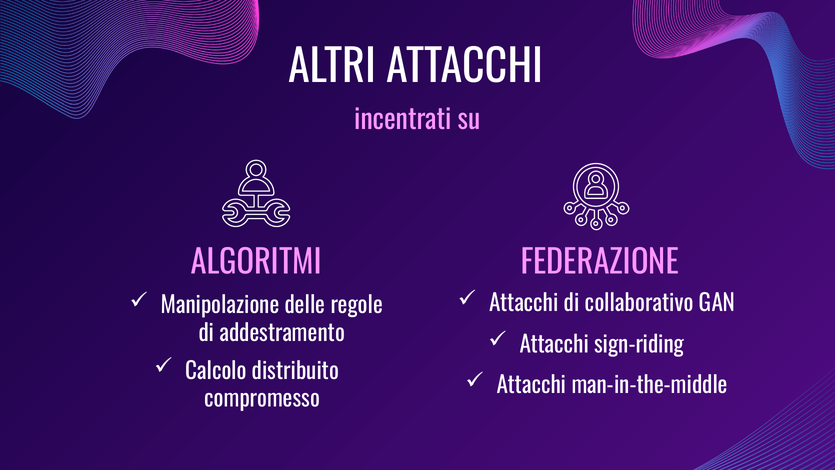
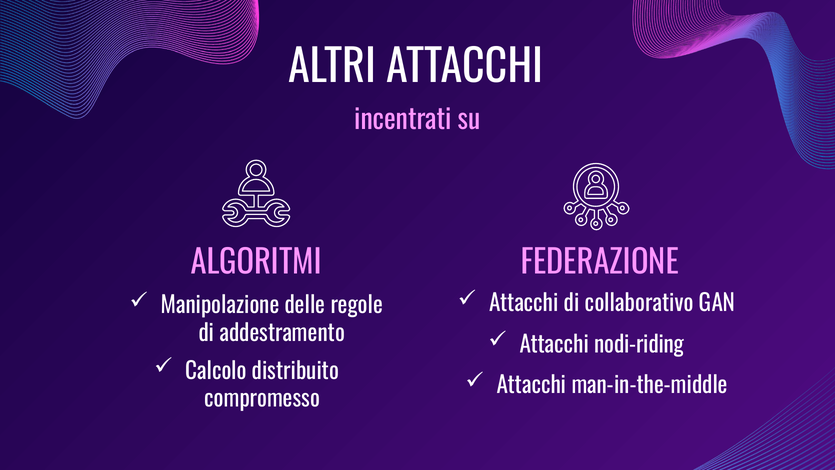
sign-riding: sign-riding -> nodi-riding (639, 345)
